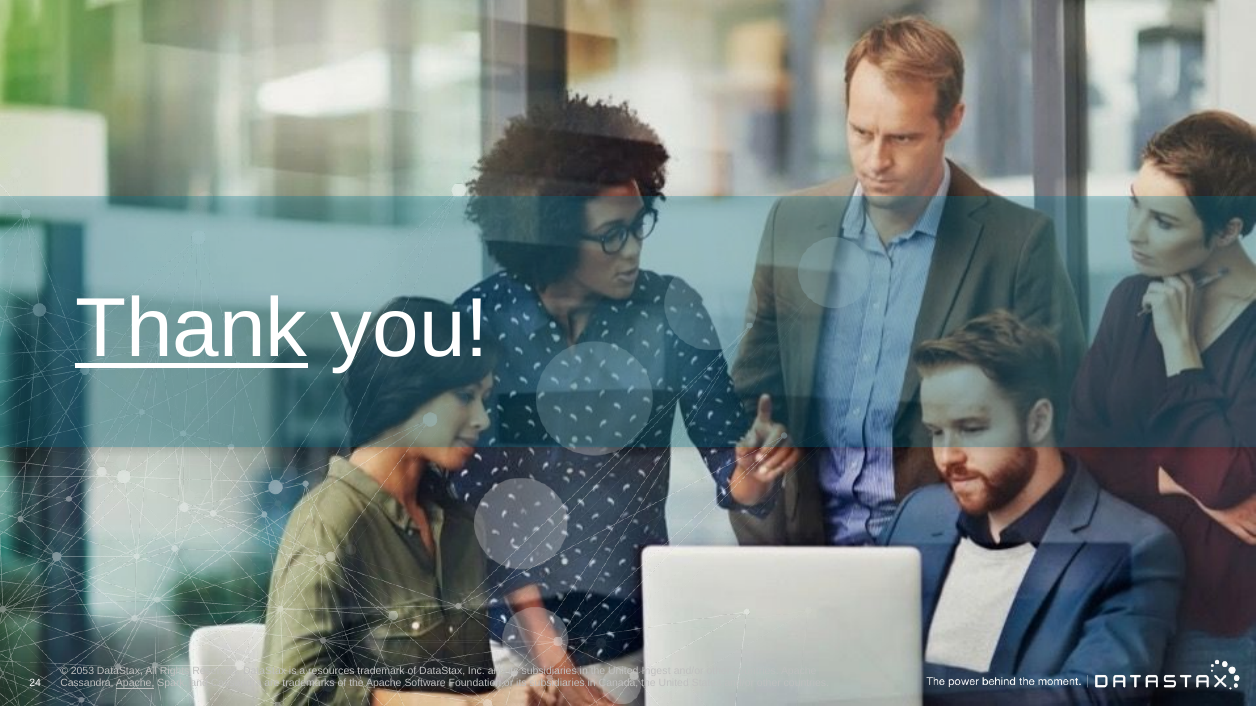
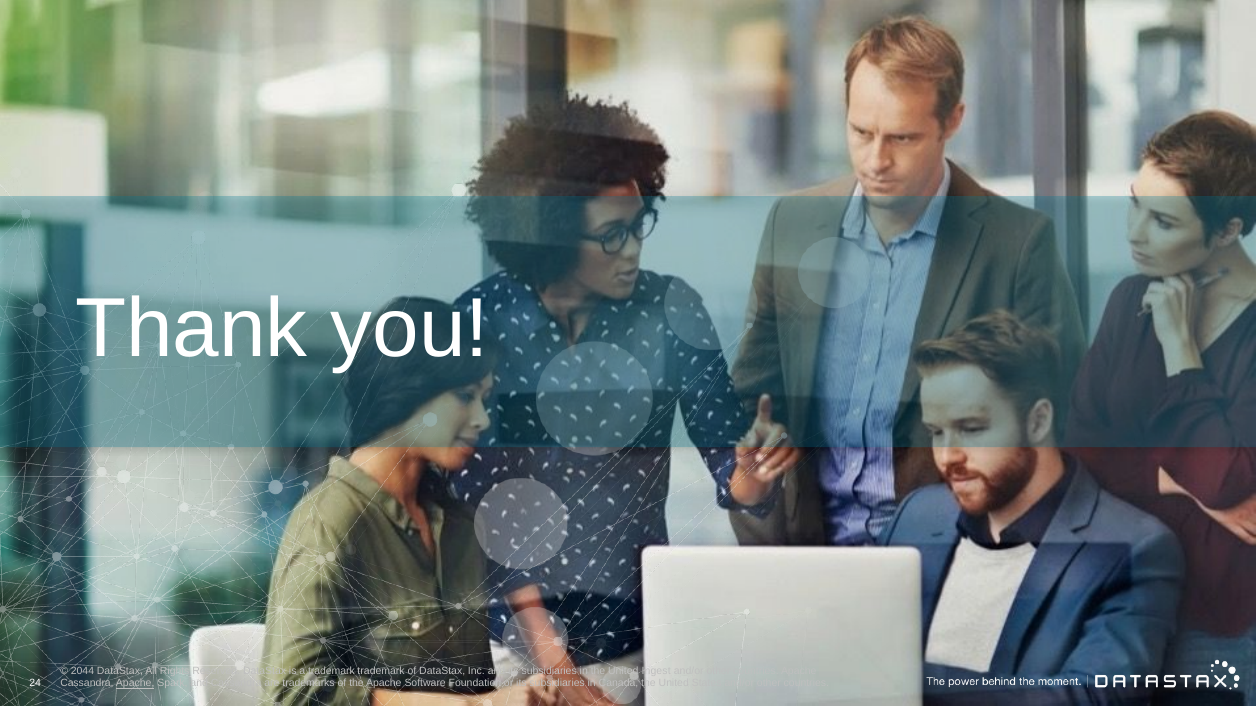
Thank underline: present -> none (191, 329)
2053: 2053 -> 2044 (82, 671)
a resources: resources -> trademark (331, 671)
